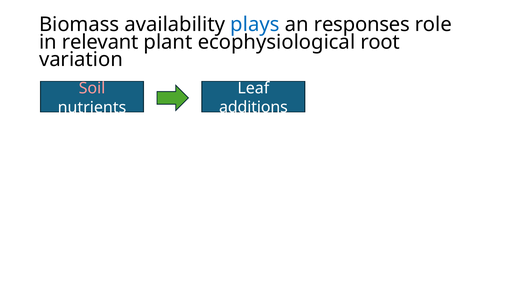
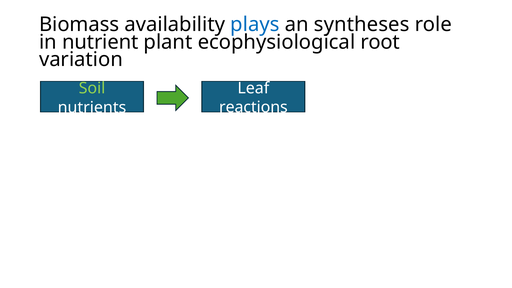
responses: responses -> syntheses (362, 25)
relevant: relevant -> nutrient (100, 42)
Soil colour: pink -> light green (92, 88)
additions: additions -> reactions (253, 107)
